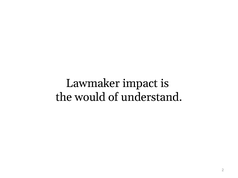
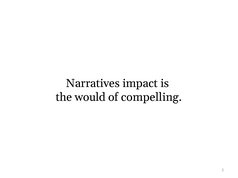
Lawmaker: Lawmaker -> Narratives (93, 83)
understand: understand -> compelling (151, 97)
